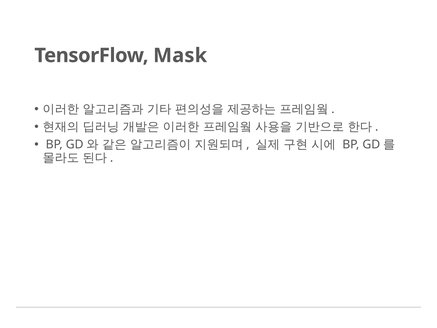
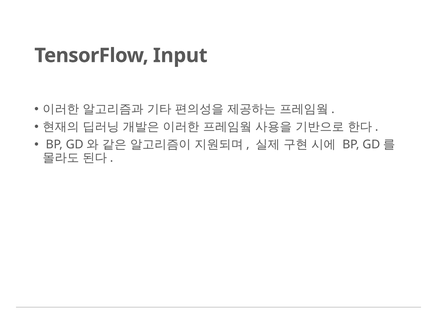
Mask: Mask -> Input (180, 55)
